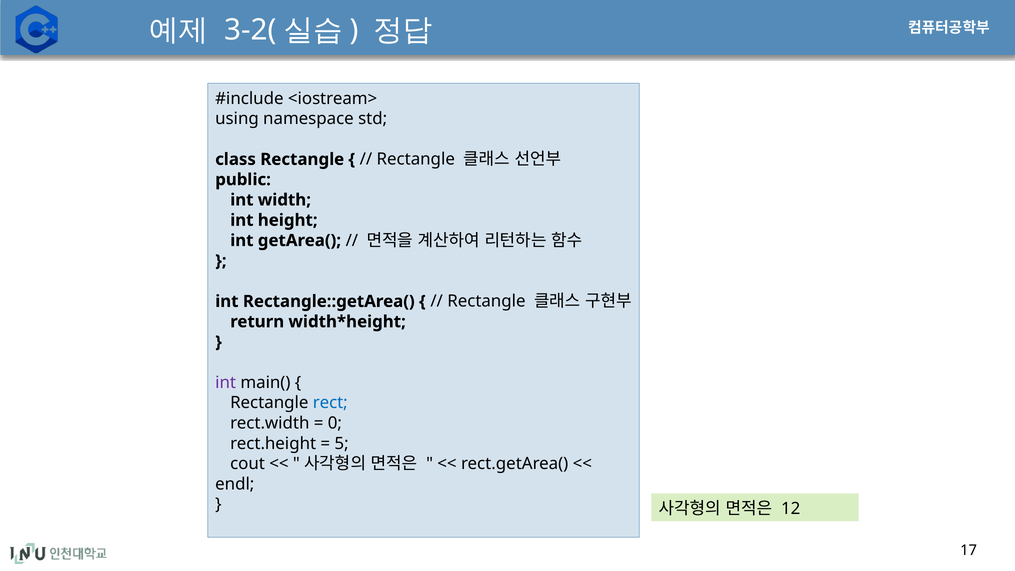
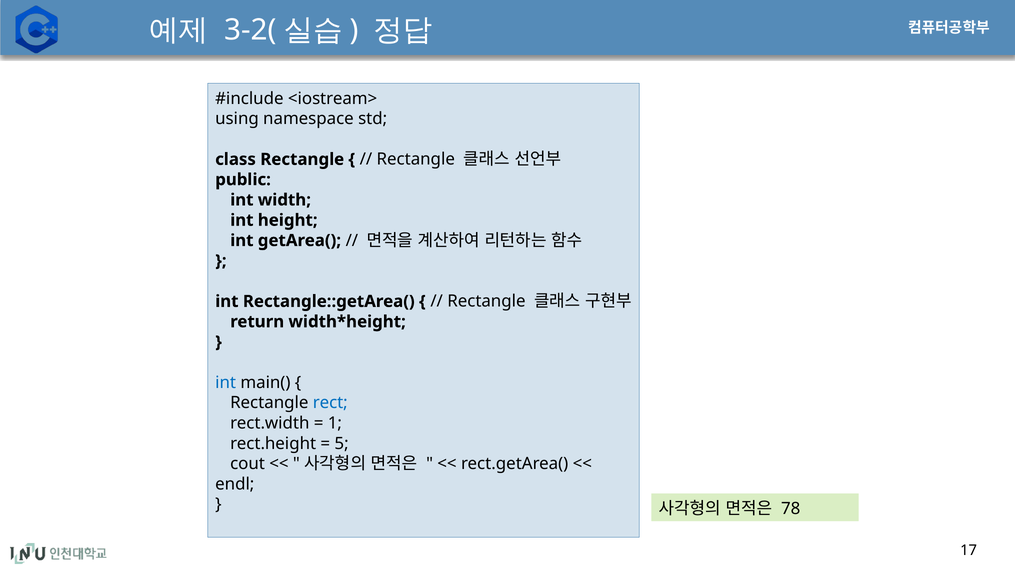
int colour: purple -> blue (226, 383)
0: 0 -> 1 (335, 423)
12: 12 -> 78 (791, 508)
